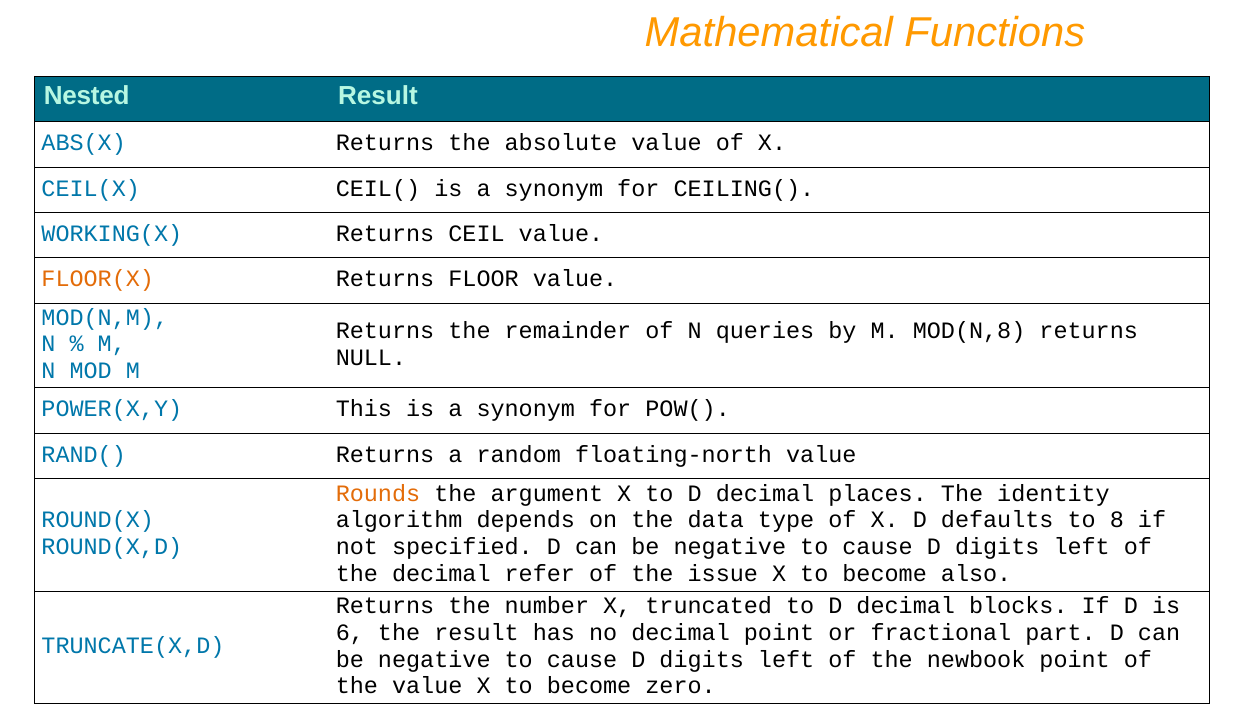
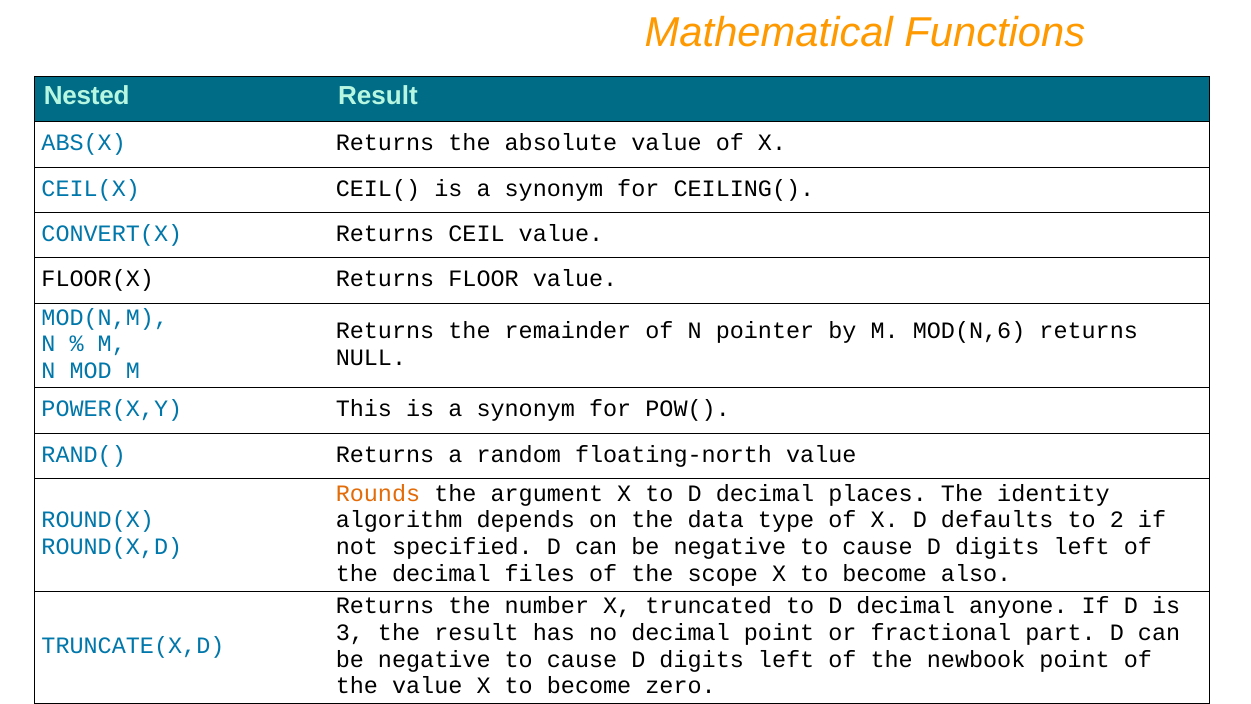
WORKING(X: WORKING(X -> CONVERT(X (112, 234)
FLOOR(X colour: orange -> black (98, 279)
queries: queries -> pointer (765, 331)
MOD(N,8: MOD(N,8 -> MOD(N,6 (969, 331)
8: 8 -> 2 (1117, 520)
refer: refer -> files (540, 573)
issue: issue -> scope (723, 573)
blocks: blocks -> anyone (1018, 606)
6: 6 -> 3 (350, 632)
